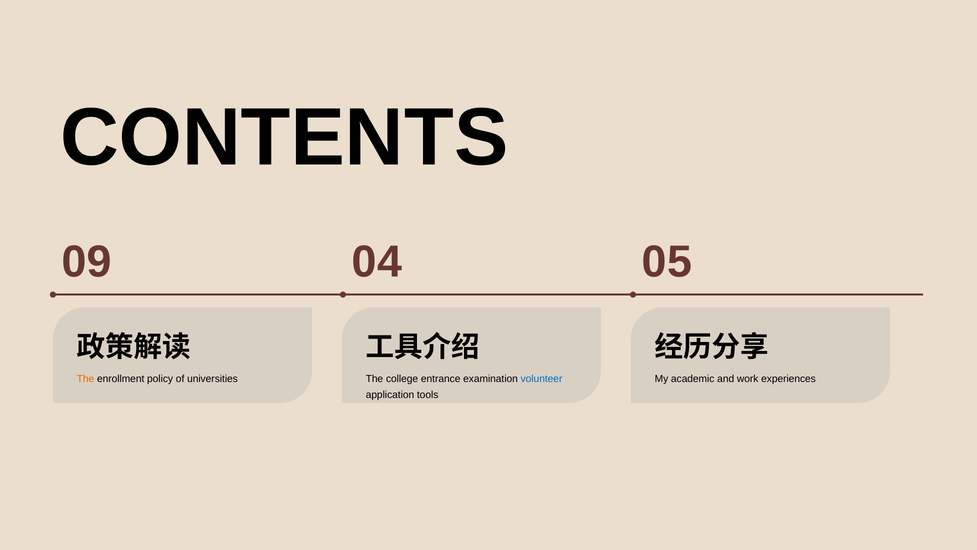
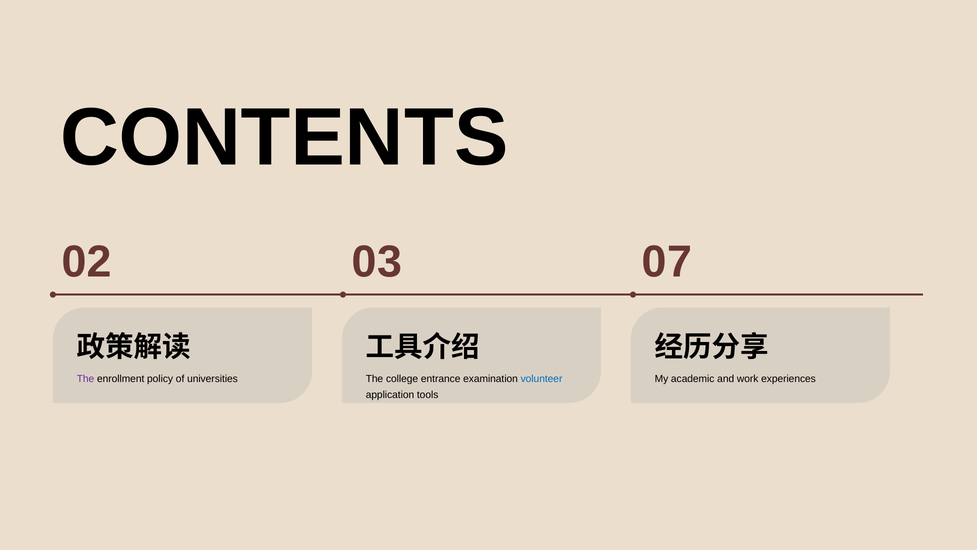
9: 9 -> 2 (99, 262)
4: 4 -> 3 (389, 262)
5: 5 -> 7 (680, 262)
The colour: orange -> purple (85, 379)
